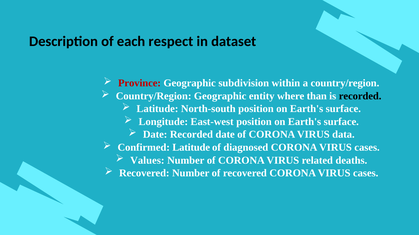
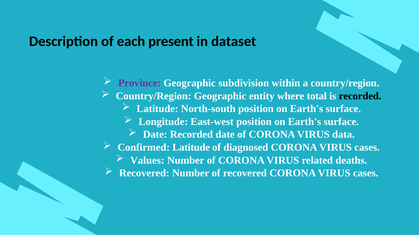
respect: respect -> present (171, 42)
Province colour: red -> purple (140, 83)
than: than -> total (317, 96)
